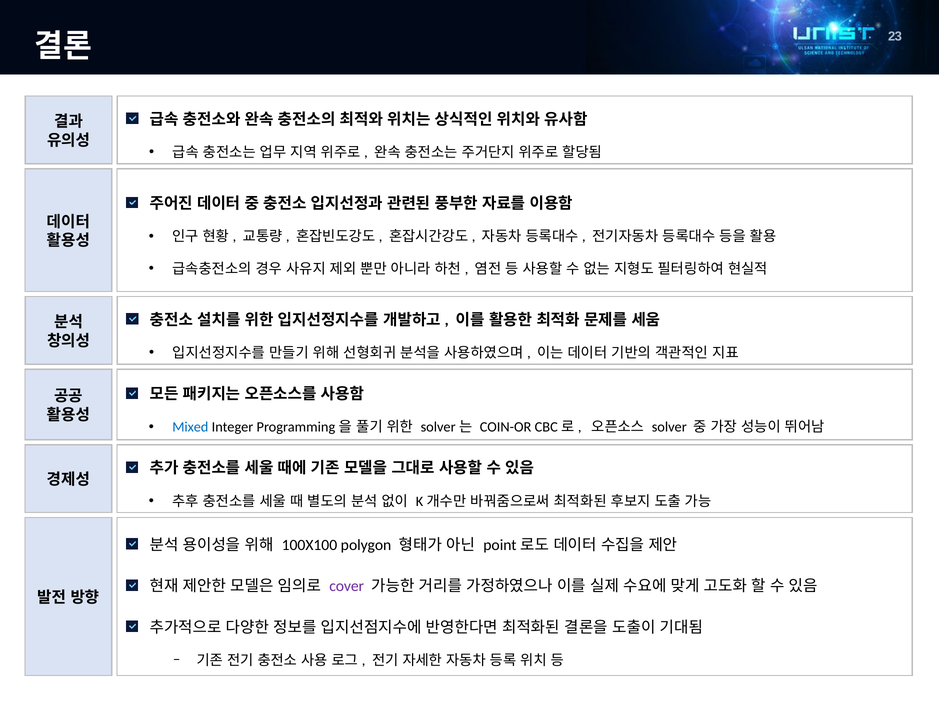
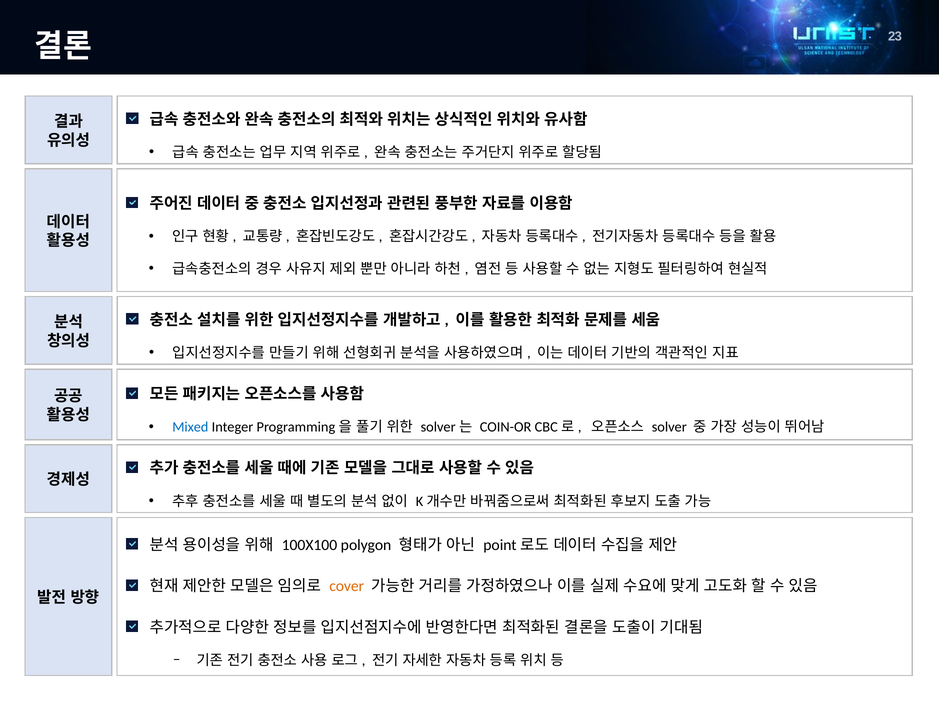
cover colour: purple -> orange (347, 586)
